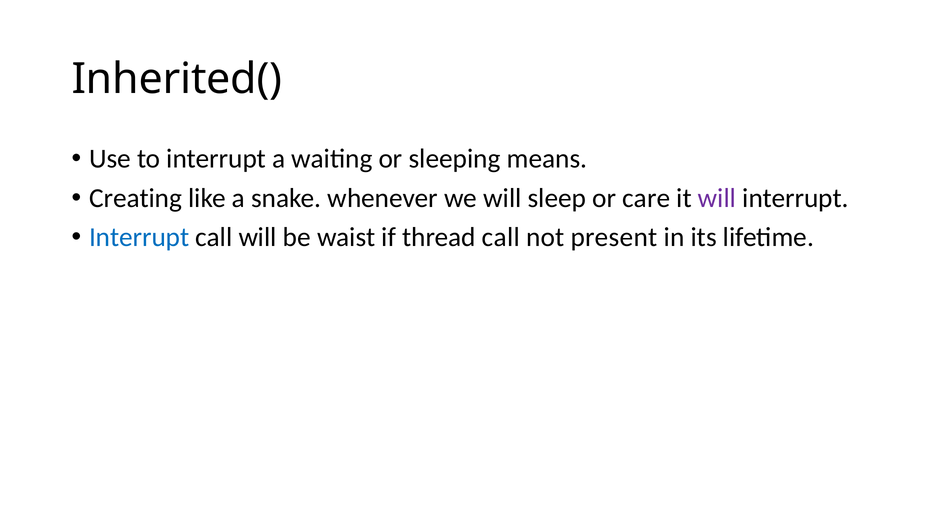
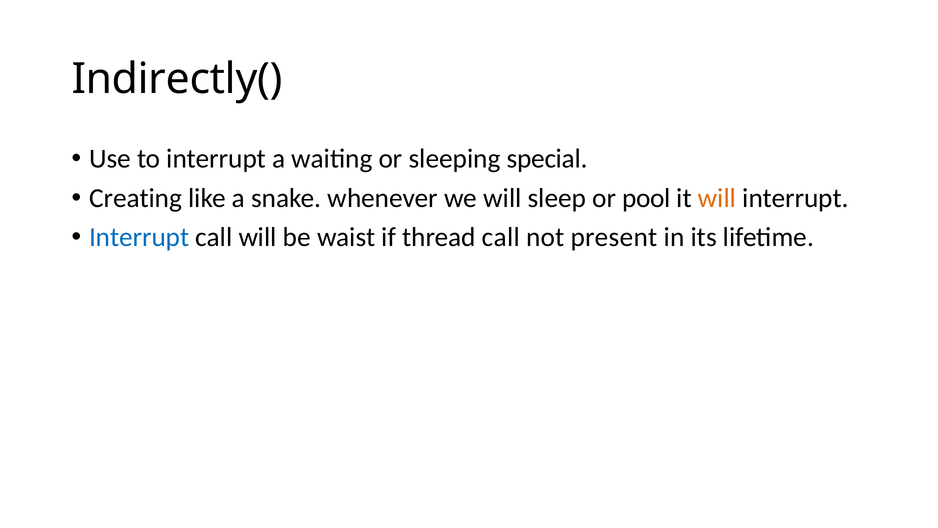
Inherited(: Inherited( -> Indirectly( (177, 79)
means: means -> special (547, 159)
care: care -> pool (646, 198)
will colour: purple -> orange (717, 198)
